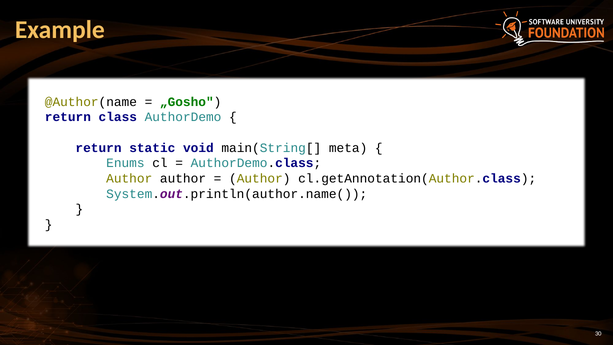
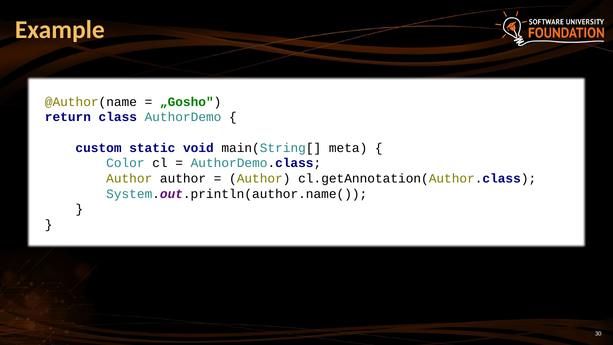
return: return -> custom (99, 148)
Enums: Enums -> Color (125, 163)
